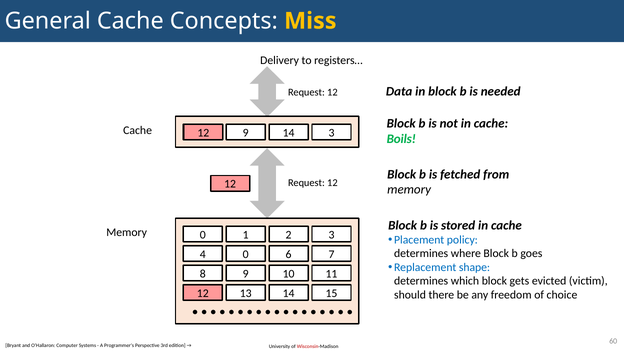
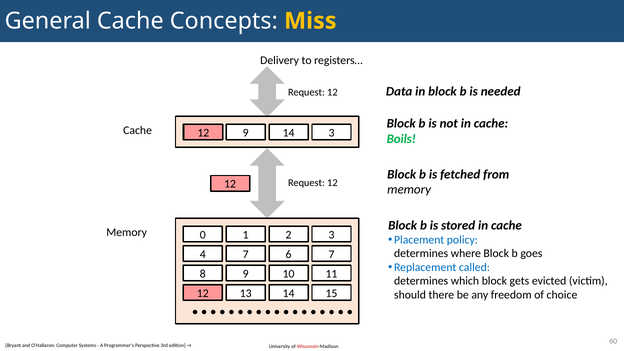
4 0: 0 -> 7 (246, 254)
shape: shape -> called (474, 267)
